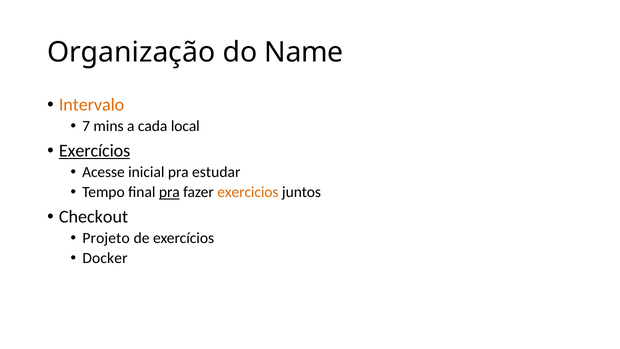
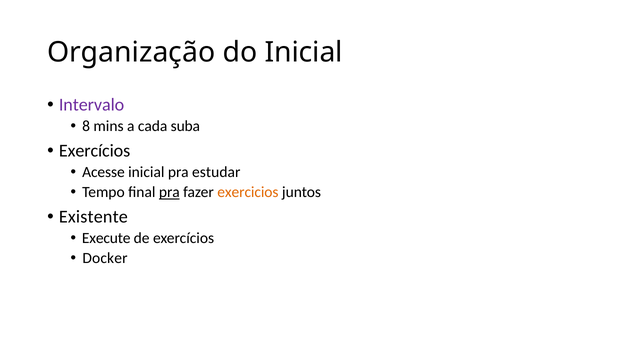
do Name: Name -> Inicial (304, 52)
Intervalo colour: orange -> purple (92, 105)
7: 7 -> 8 (86, 126)
local: local -> suba (185, 126)
Exercícios underline: present -> none (95, 151)
Checkout: Checkout -> Existente (93, 217)
Projeto: Projeto -> Execute (106, 238)
